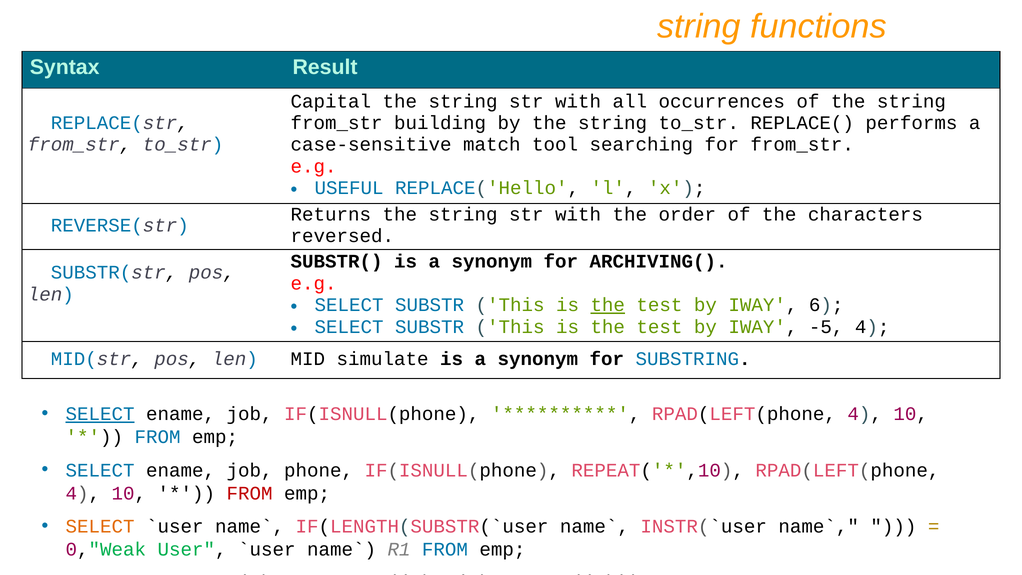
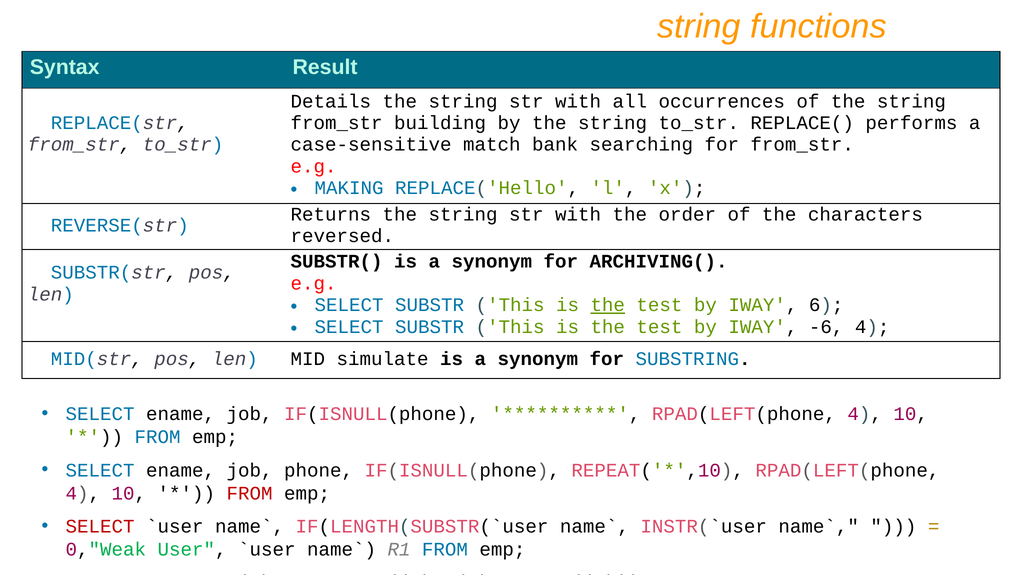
Capital: Capital -> Details (331, 101)
tool: tool -> bank (555, 145)
USEFUL: USEFUL -> MAKING (349, 188)
-5: -5 -> -6 (826, 327)
SELECT underline: present -> none (100, 414)
SELECT colour: orange -> red (100, 526)
